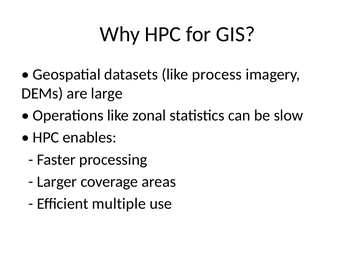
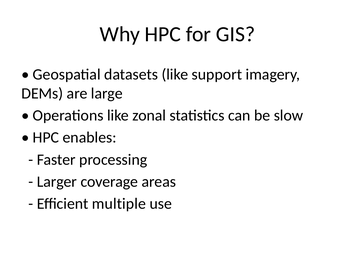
process: process -> support (217, 74)
